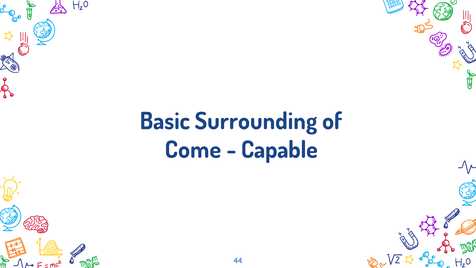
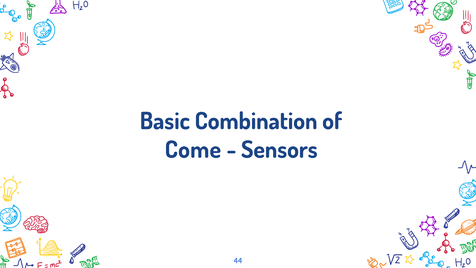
Surrounding: Surrounding -> Combination (256, 121)
Capable: Capable -> Sensors (279, 150)
